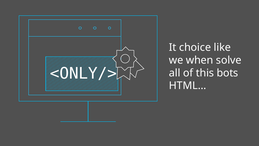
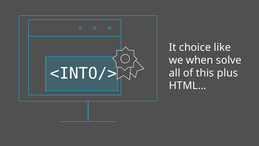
<ONLY/>: <ONLY/> -> <INTO/> (83, 73)
bots: bots -> plus (227, 73)
